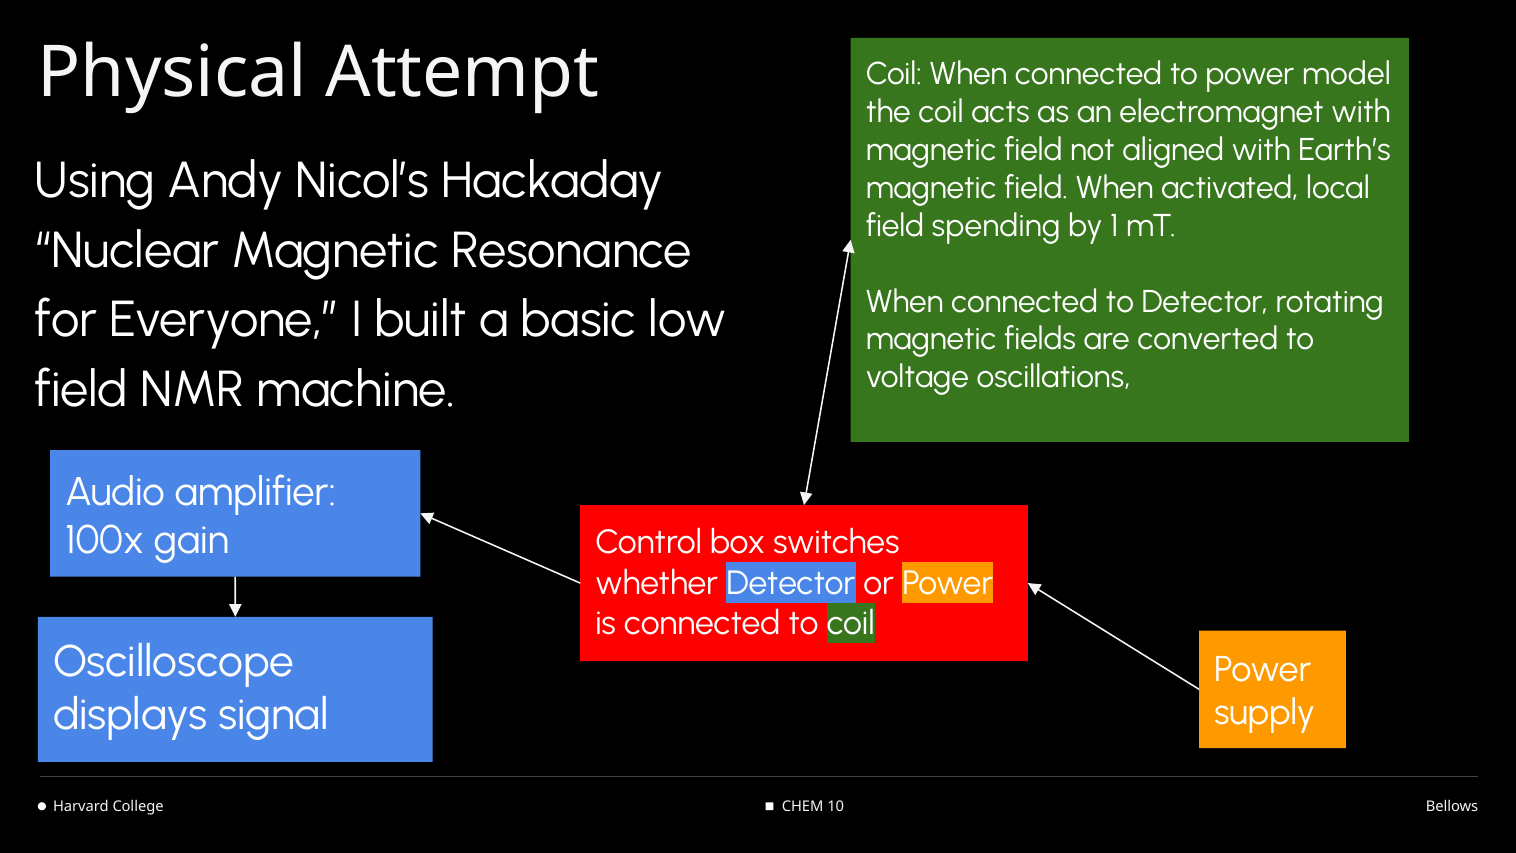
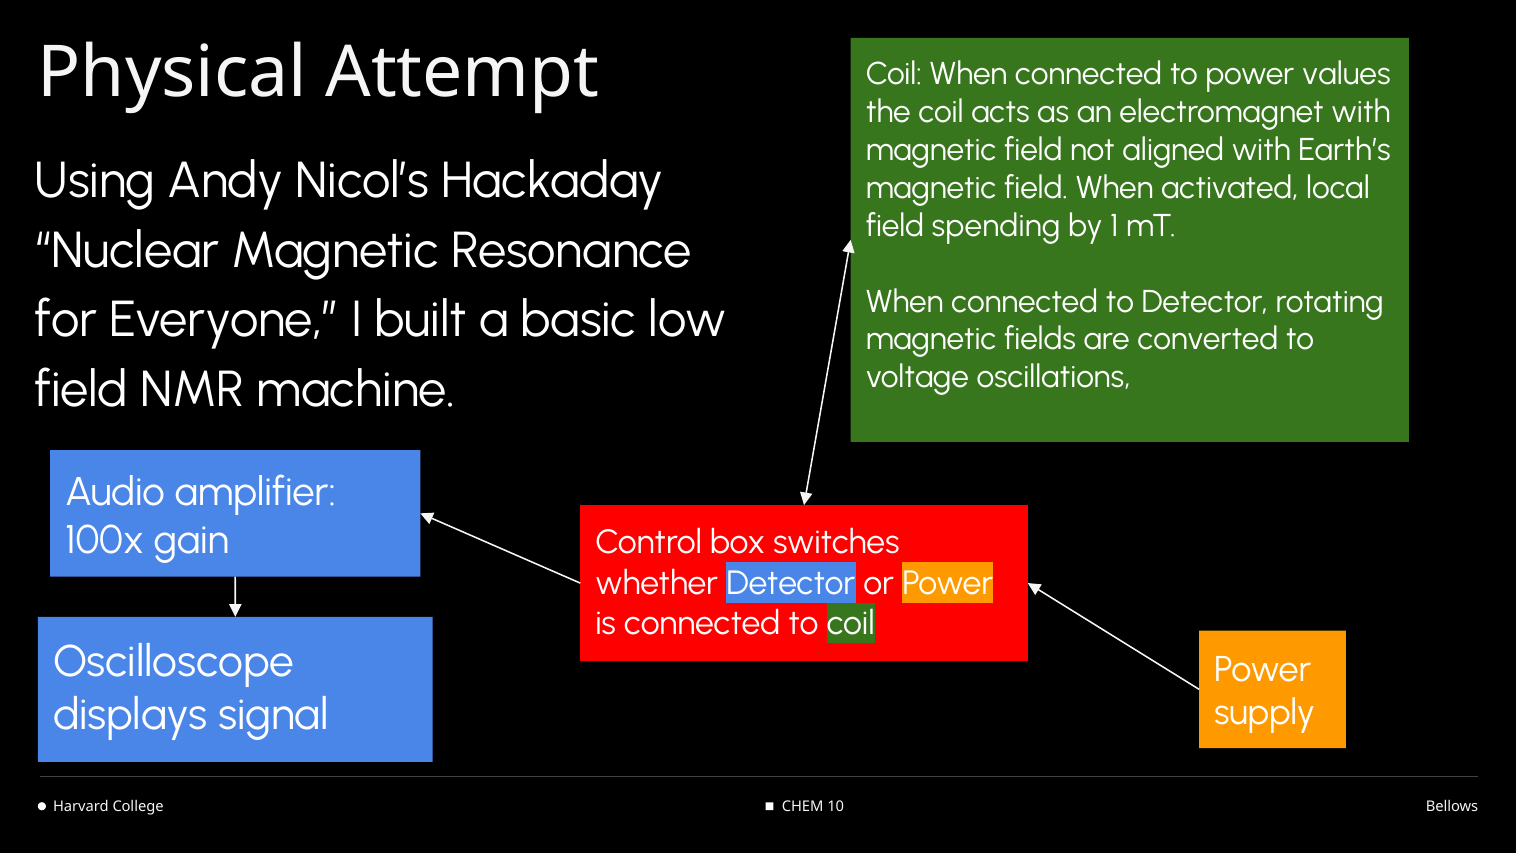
model: model -> values (1346, 74)
